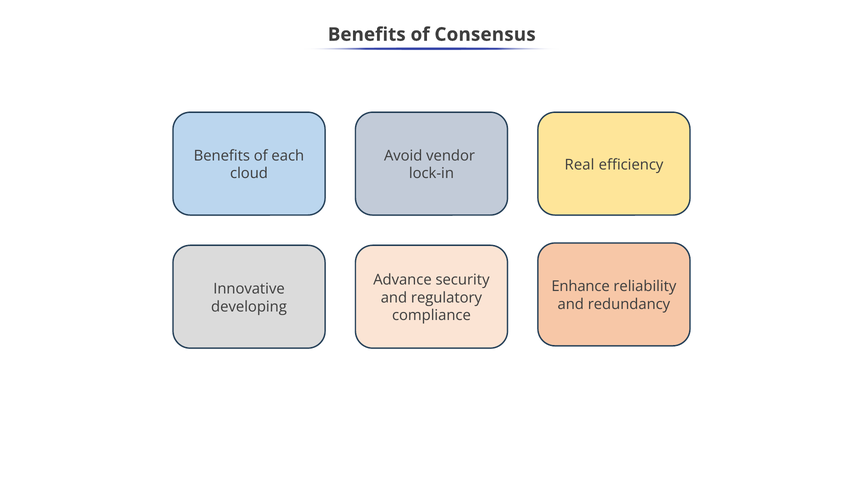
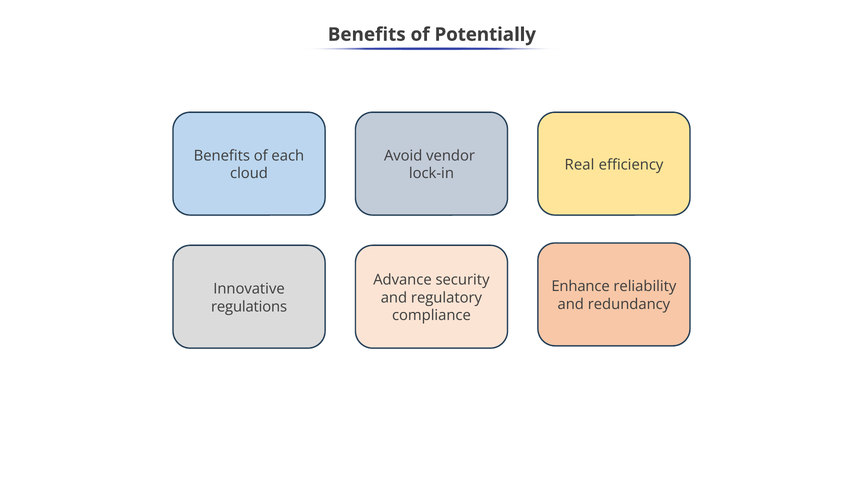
Consensus: Consensus -> Potentially (485, 34)
developing: developing -> regulations (249, 306)
